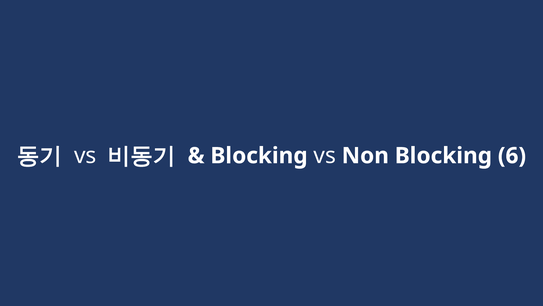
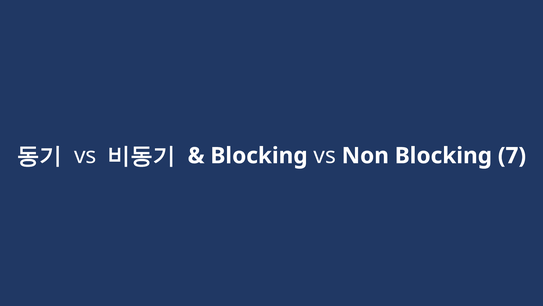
6: 6 -> 7 (512, 155)
